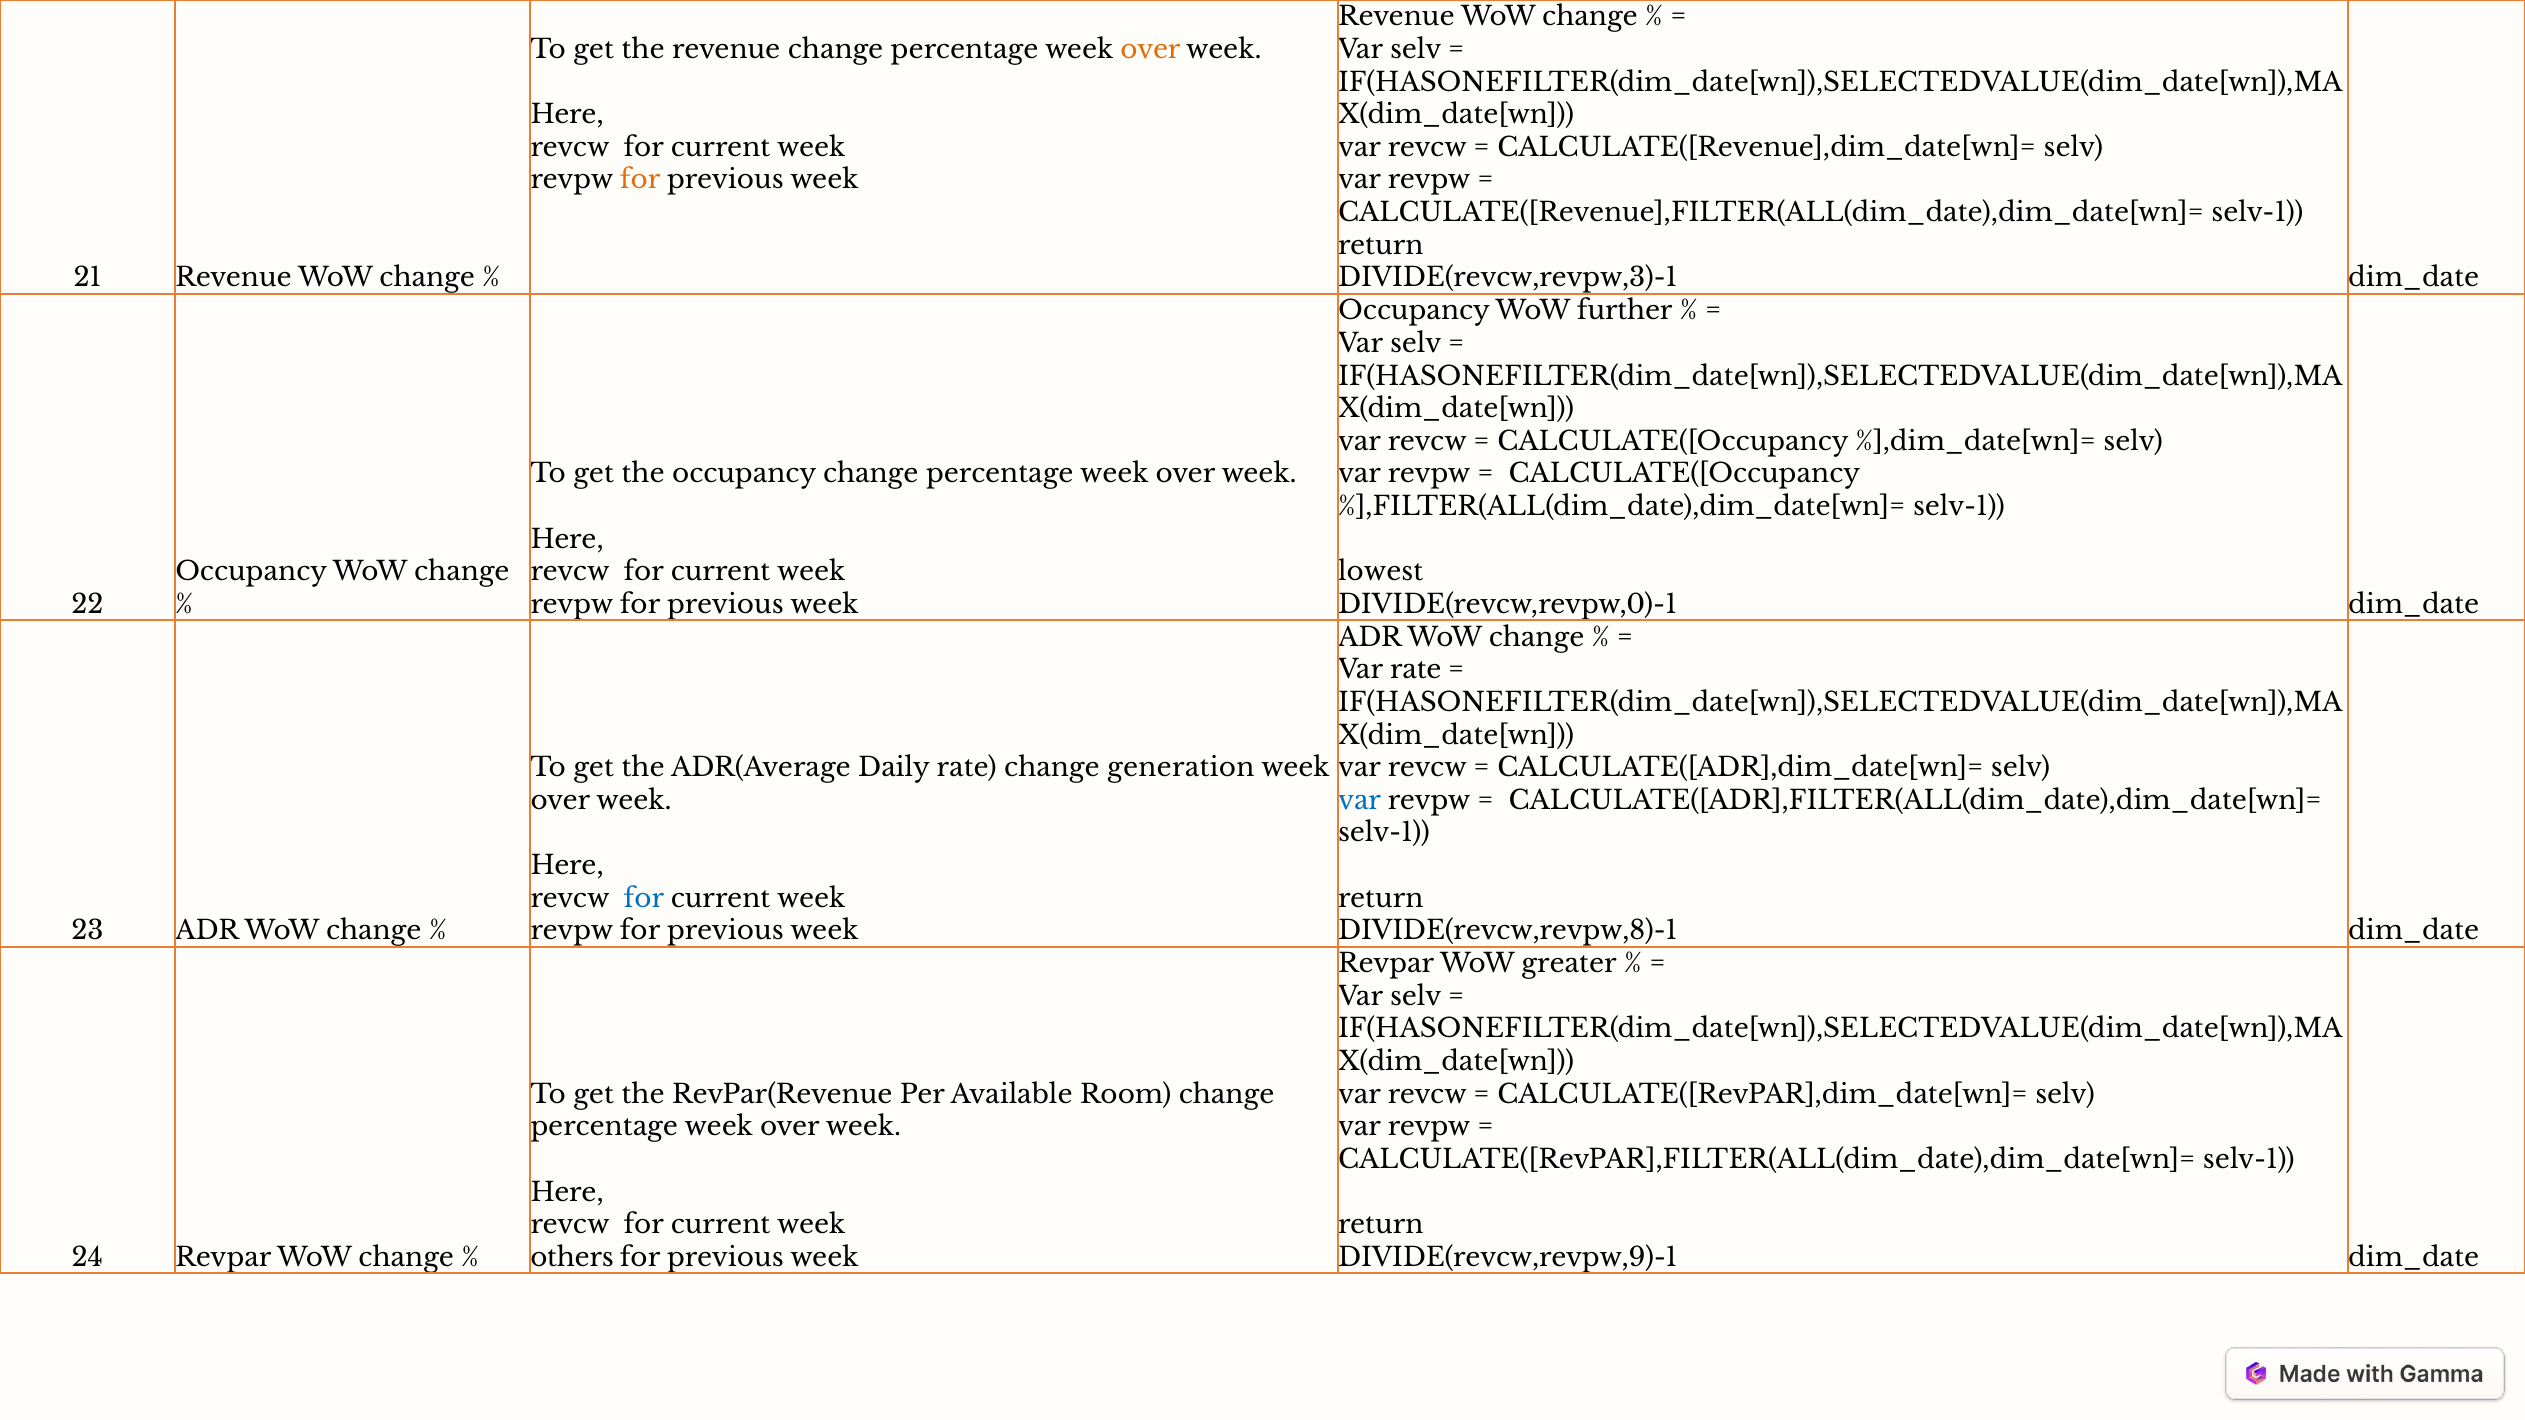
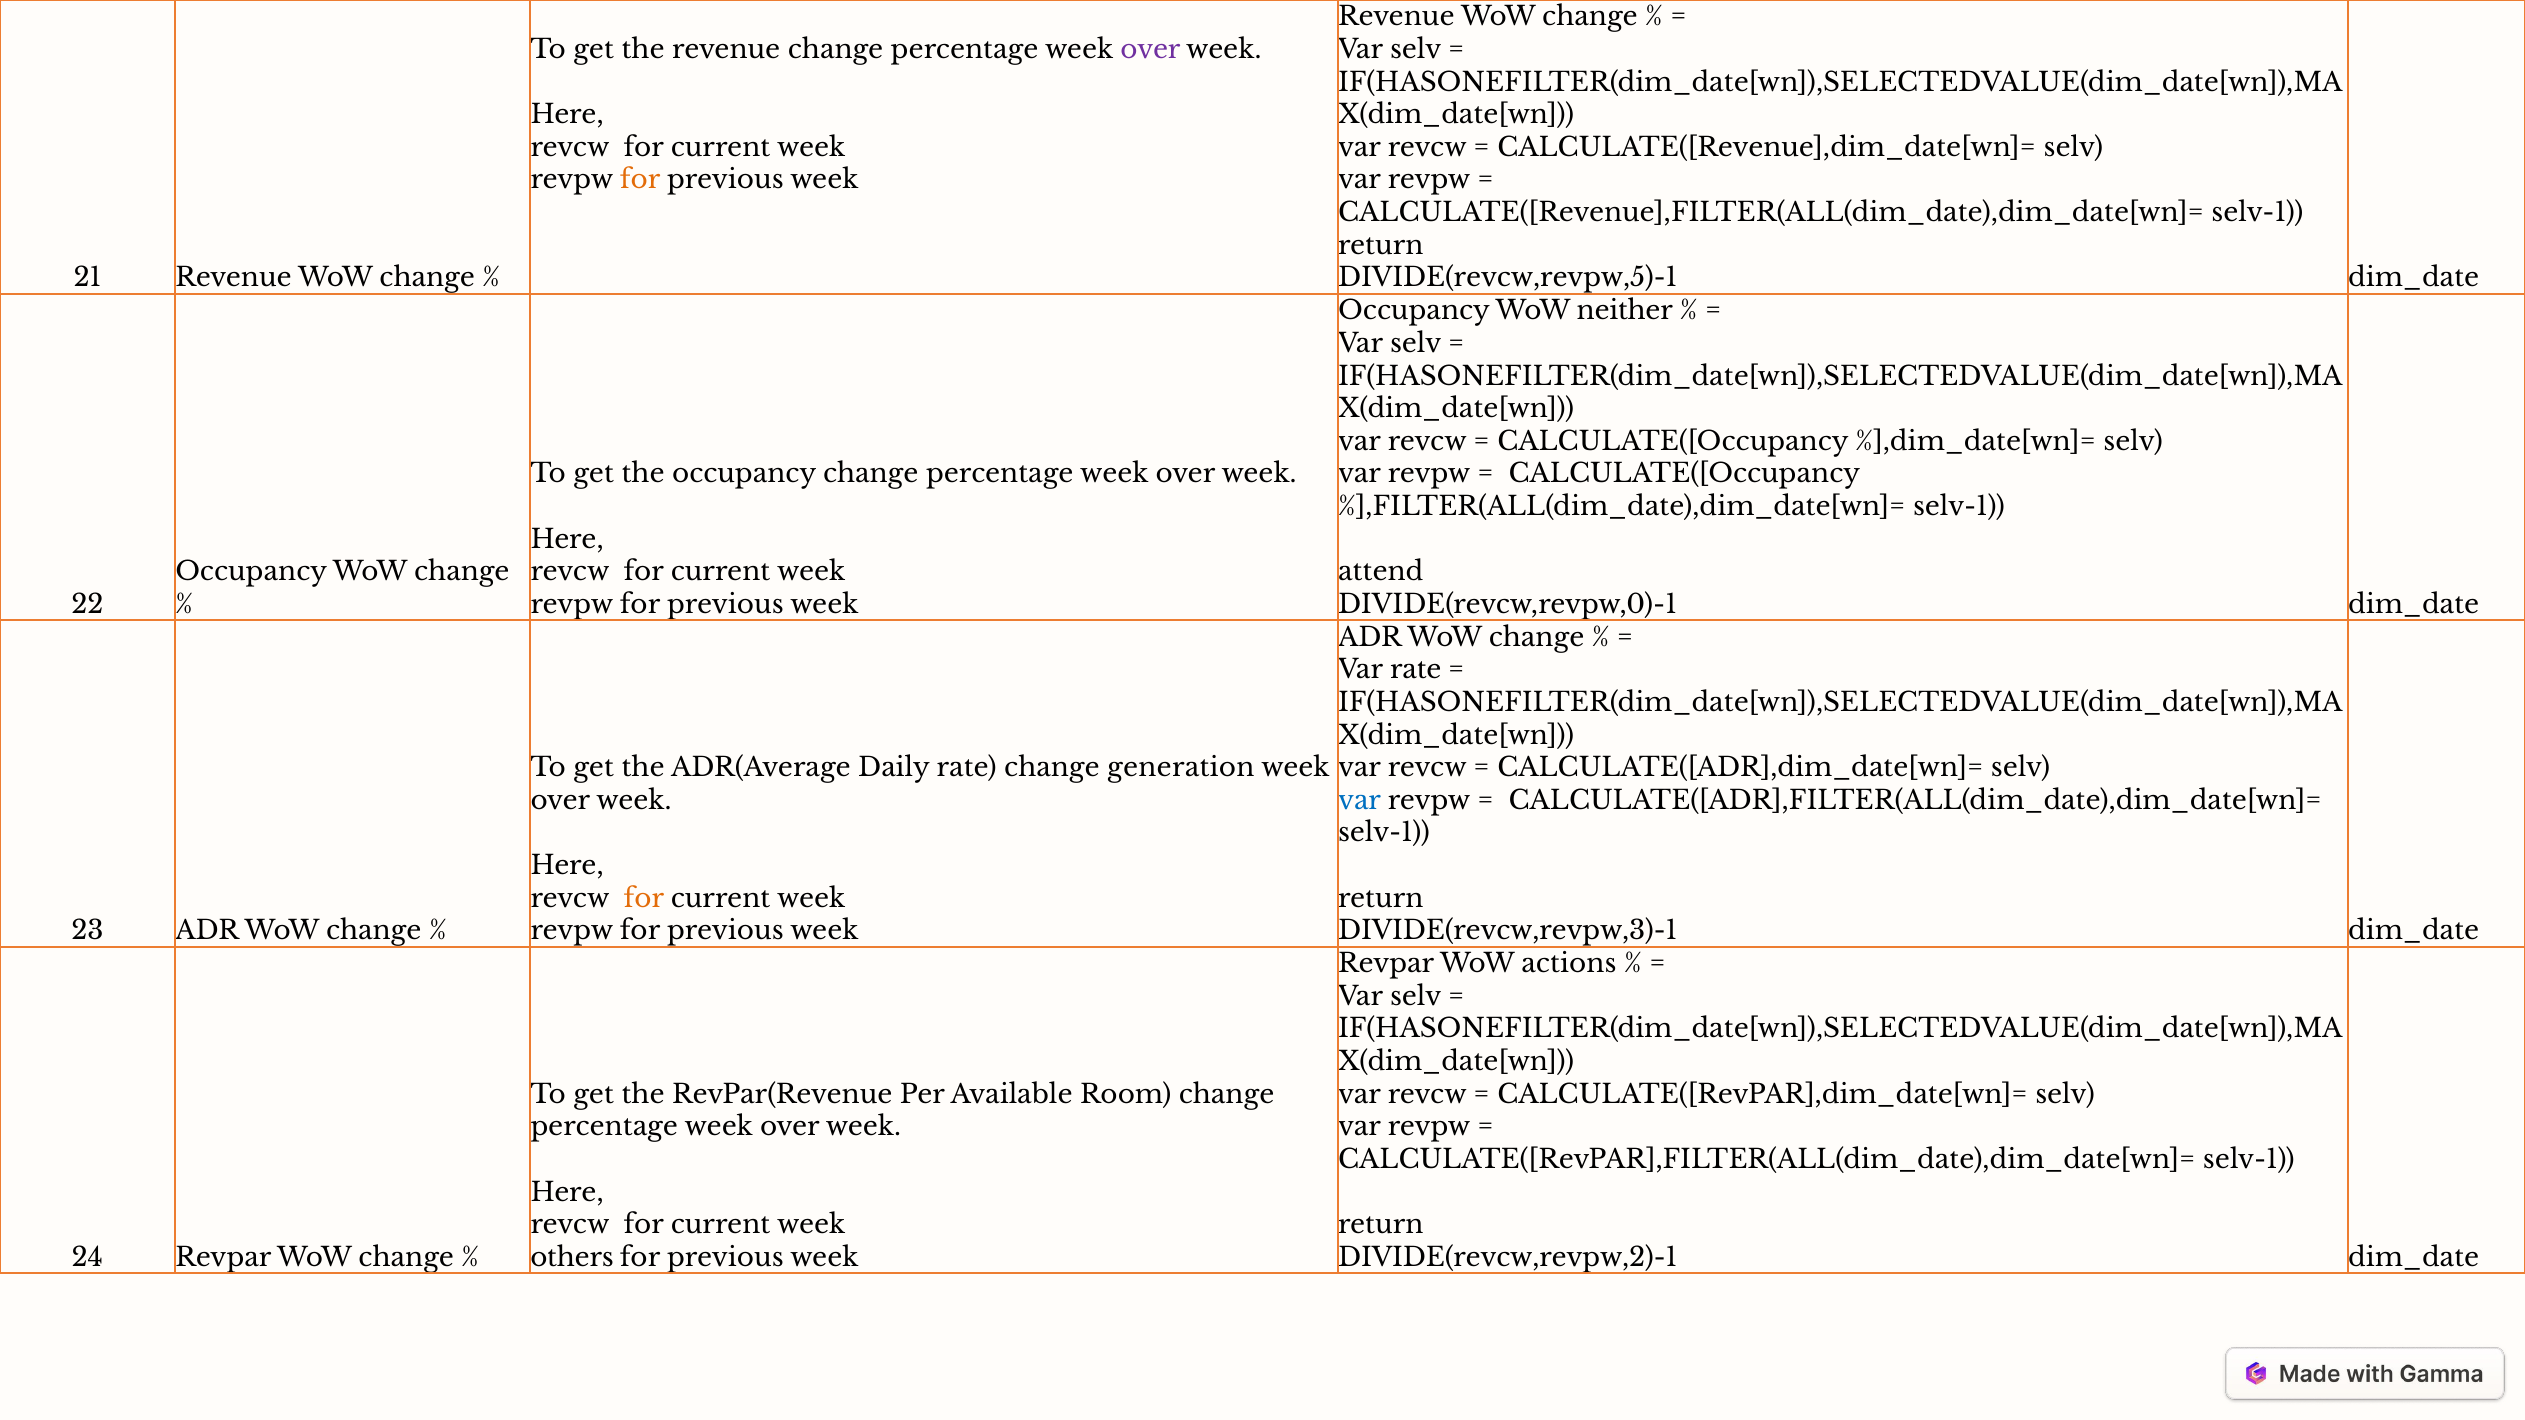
over colour: orange -> purple (1150, 50)
DIVIDE(revcw,revpw,3)-1: DIVIDE(revcw,revpw,3)-1 -> DIVIDE(revcw,revpw,5)-1 (1508, 278)
further: further -> neither (1625, 311)
lowest: lowest -> attend (1381, 572)
for colour: blue -> orange (644, 899)
DIVIDE(revcw,revpw,8)-1: DIVIDE(revcw,revpw,8)-1 -> DIVIDE(revcw,revpw,3)-1 (1508, 931)
greater: greater -> actions (1569, 964)
DIVIDE(revcw,revpw,9)-1: DIVIDE(revcw,revpw,9)-1 -> DIVIDE(revcw,revpw,2)-1 (1508, 1258)
